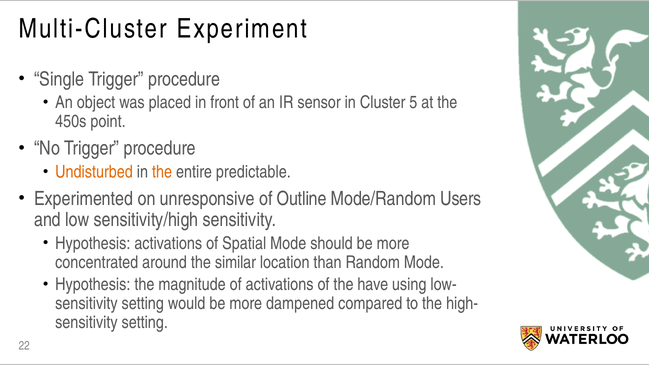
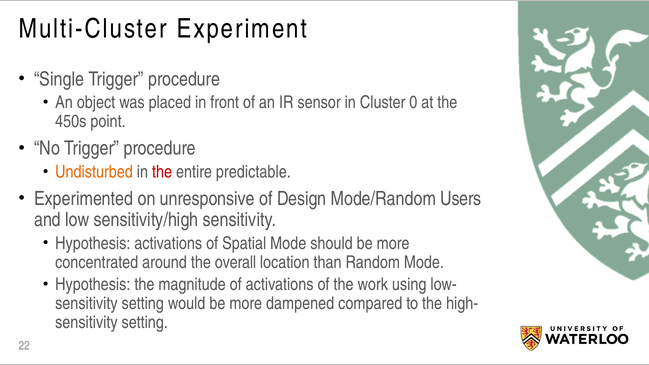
5: 5 -> 0 (413, 103)
the colour: orange -> red (162, 172)
Outline: Outline -> Design (302, 199)
similar: similar -> overall (235, 262)
have: have -> work (373, 285)
